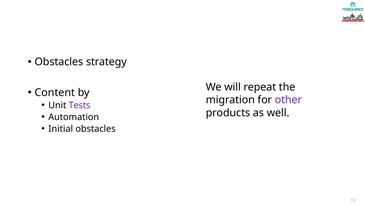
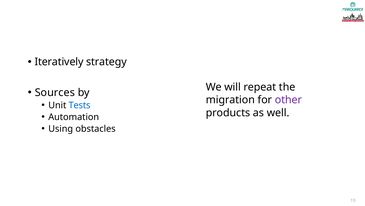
Obstacles: Obstacles -> Iteratively (59, 62)
Content: Content -> Sources (55, 92)
Tests colour: purple -> blue (80, 105)
Initial: Initial -> Using (61, 128)
